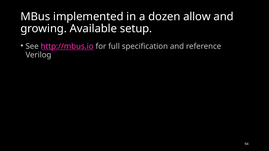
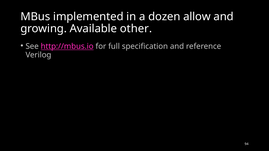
setup: setup -> other (136, 29)
